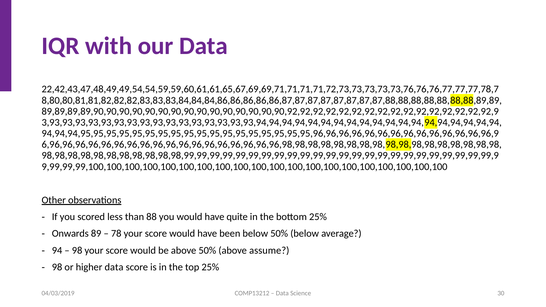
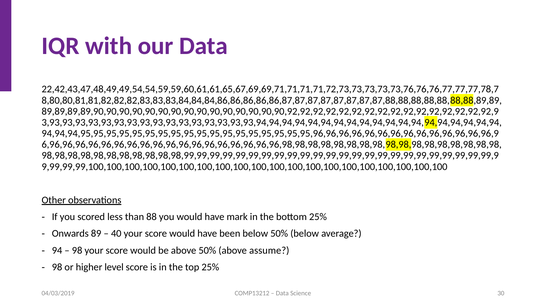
quite: quite -> mark (237, 217)
78: 78 -> 40 (116, 234)
higher data: data -> level (114, 267)
